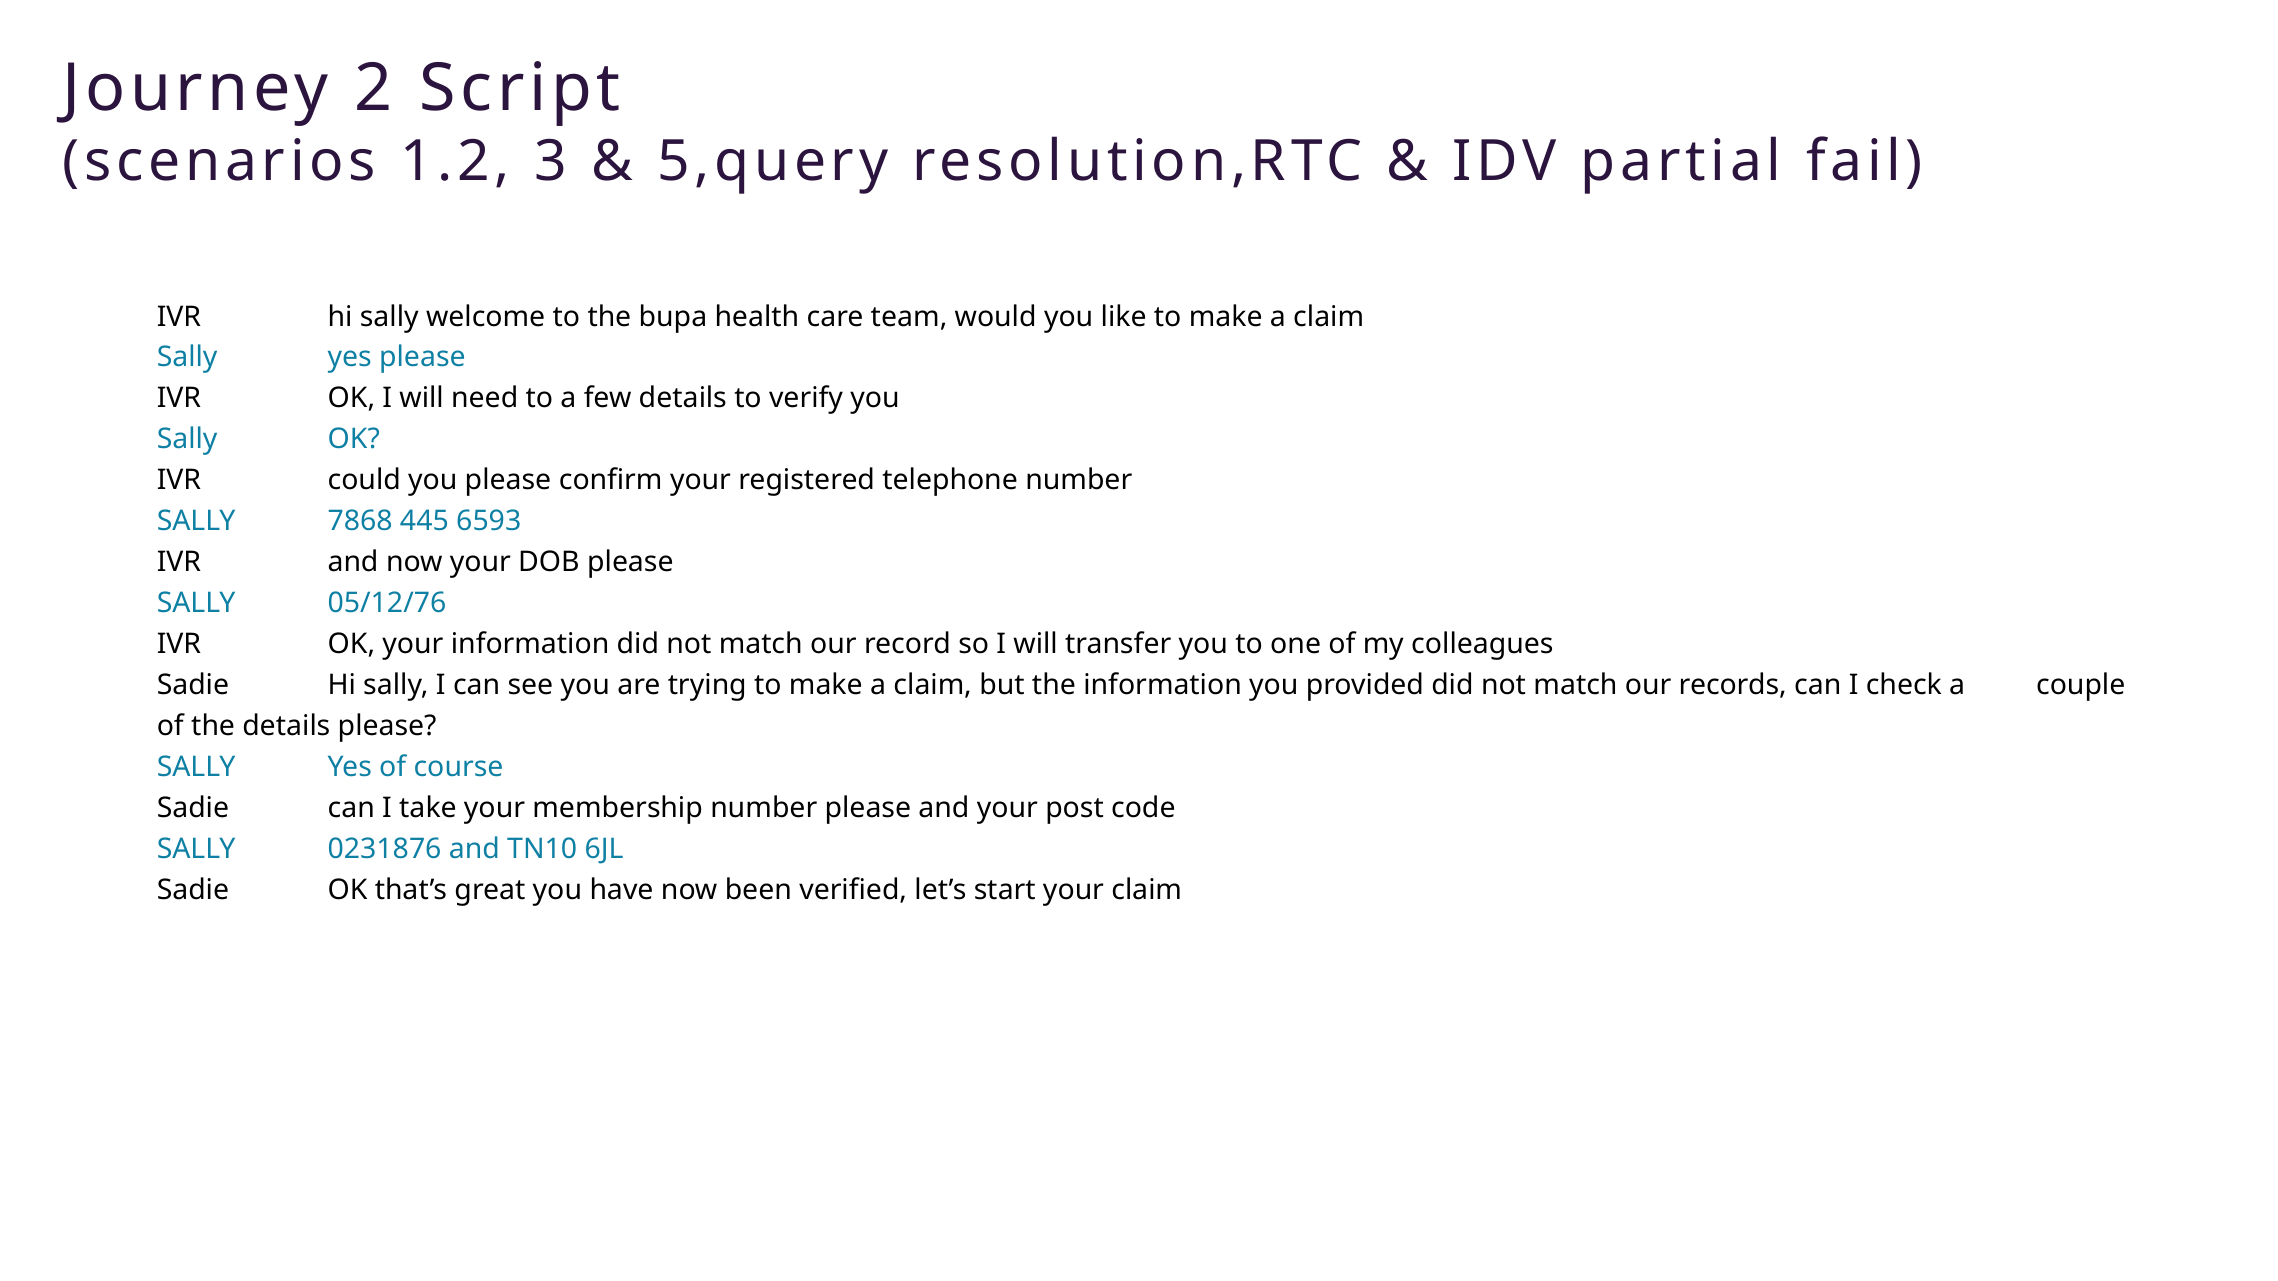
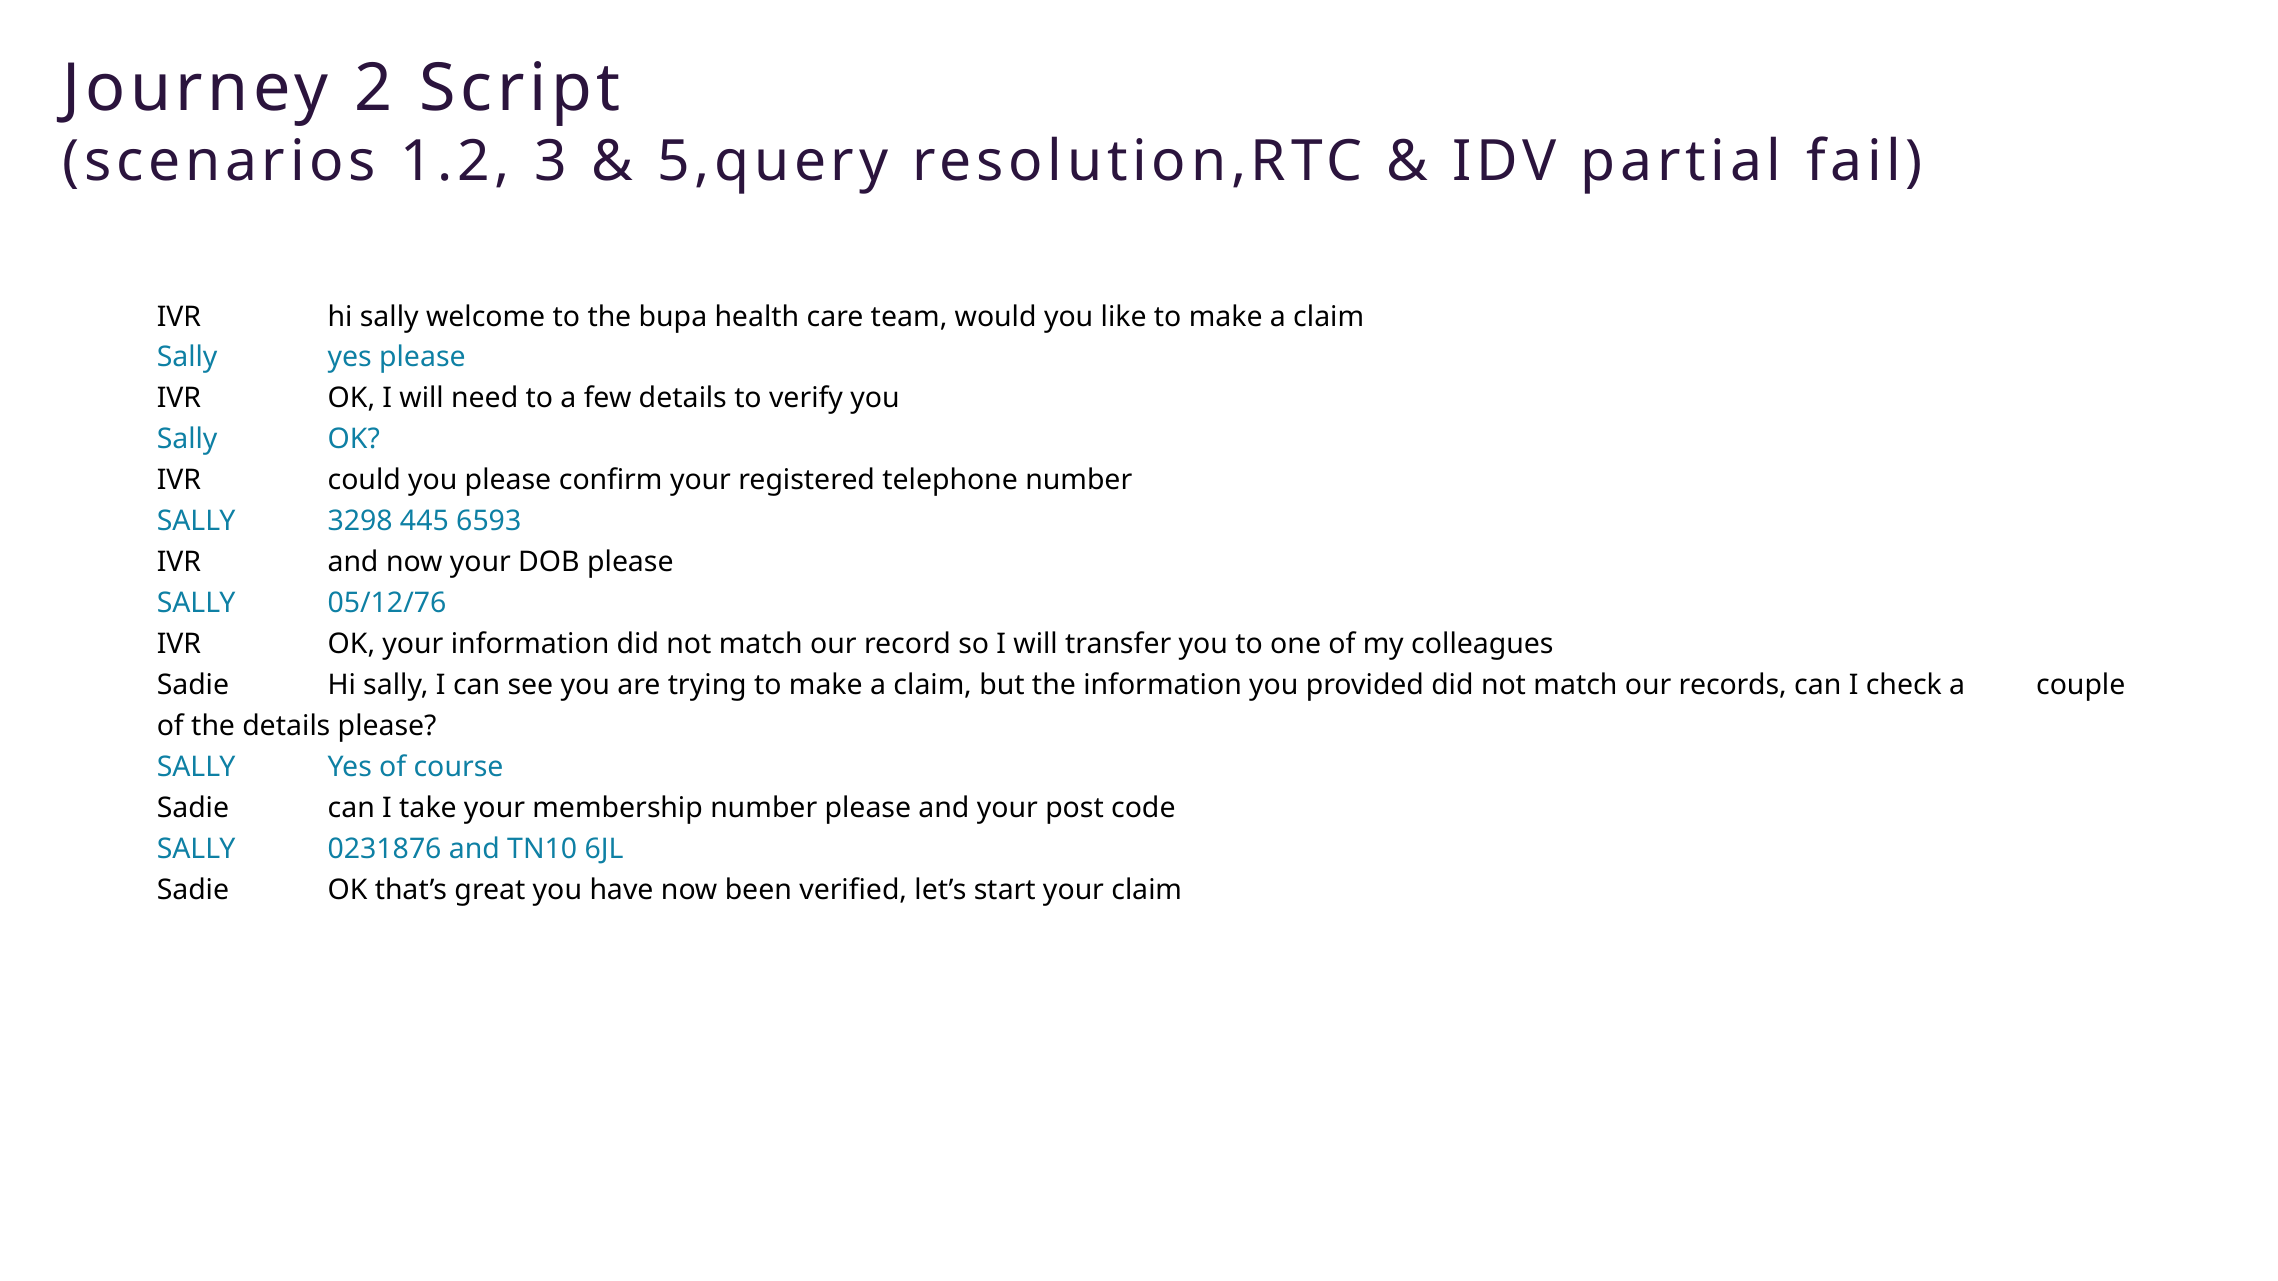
7868: 7868 -> 3298 (360, 522)
